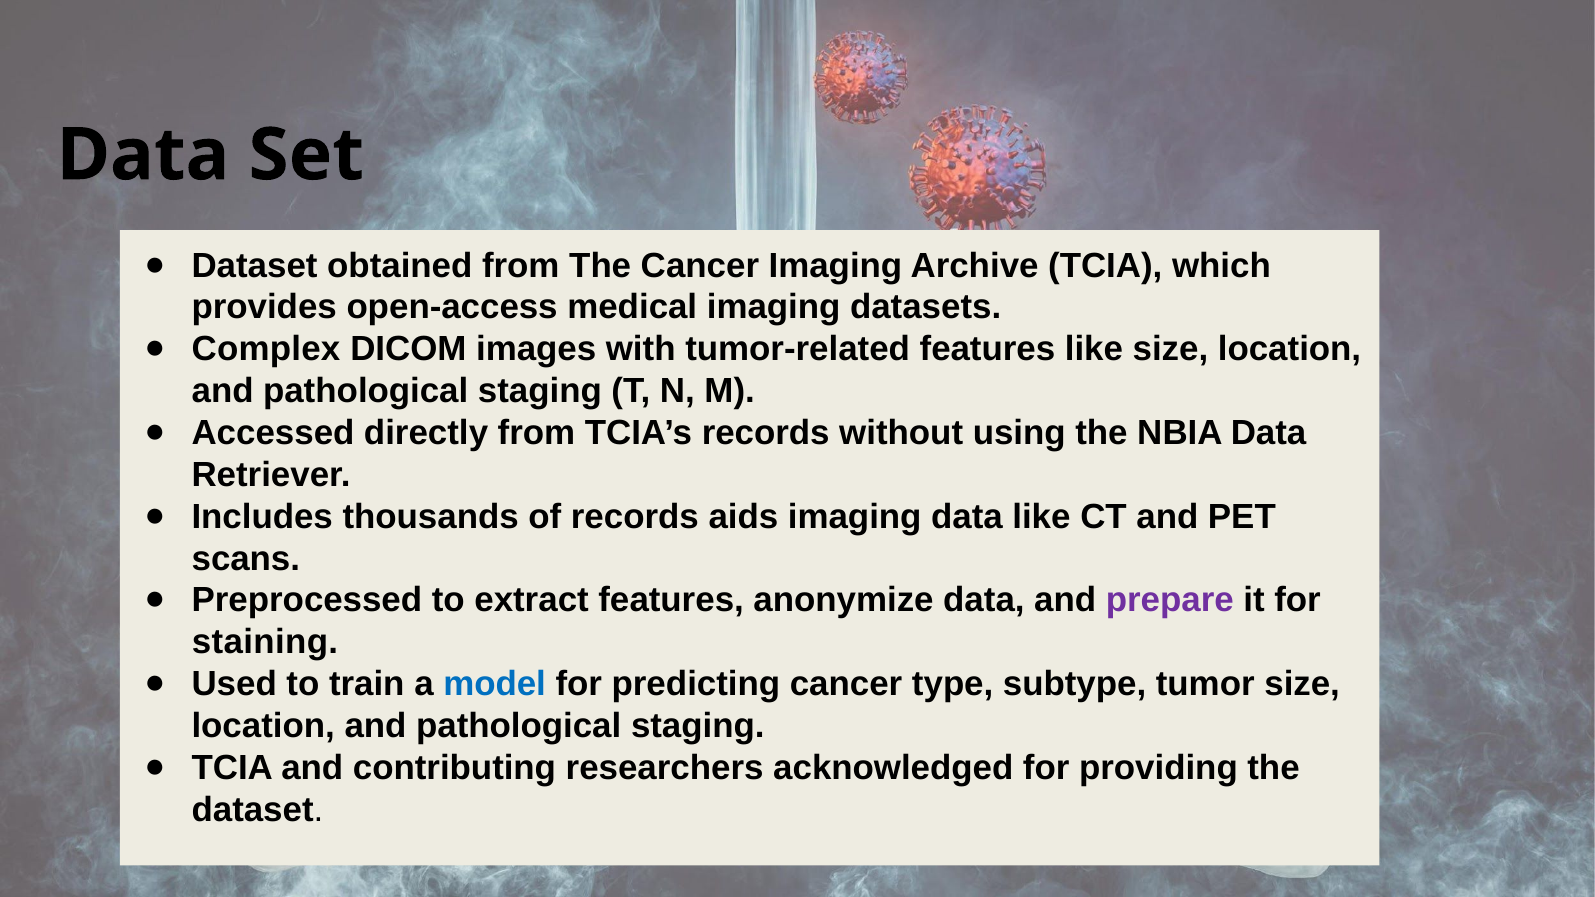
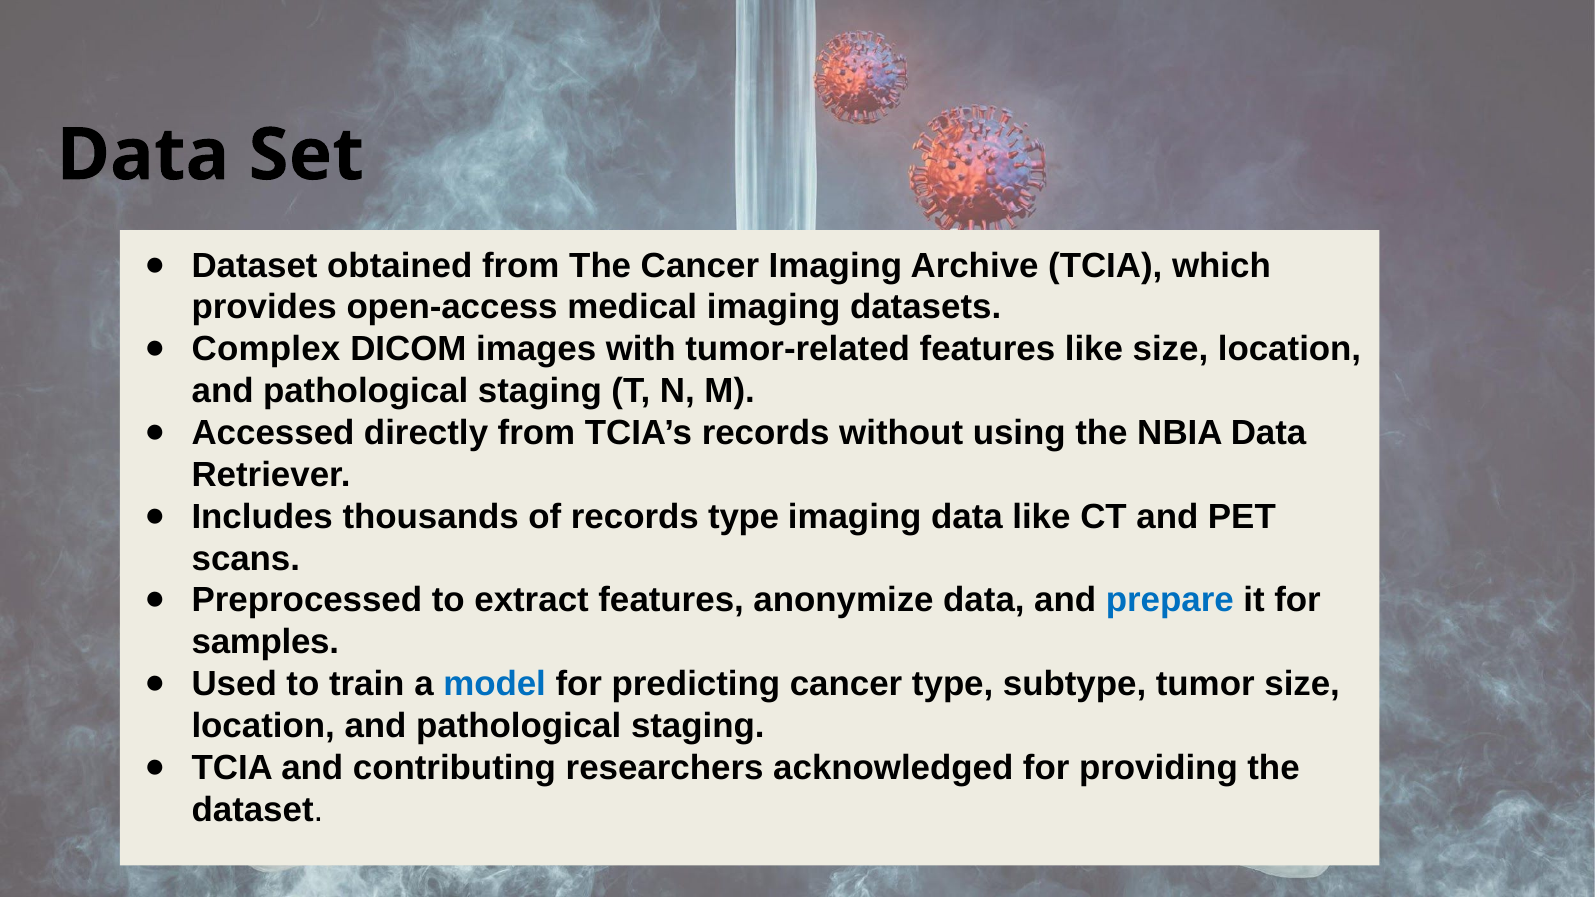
records aids: aids -> type (744, 517)
prepare colour: purple -> blue (1170, 600)
staining: staining -> samples (265, 642)
